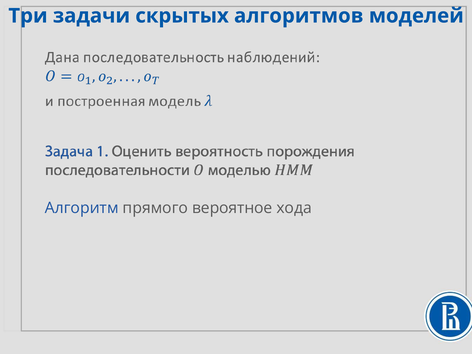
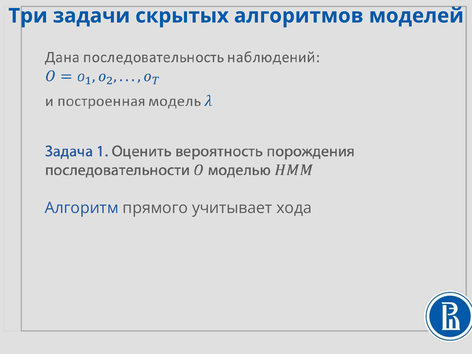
вероятное: вероятное -> учитывает (232, 208)
